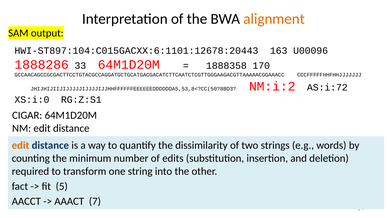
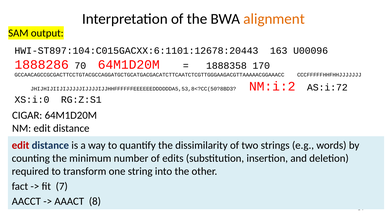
33: 33 -> 70 (80, 65)
edit colour: orange -> red (21, 145)
5: 5 -> 7 (62, 186)
7: 7 -> 8 (95, 201)
